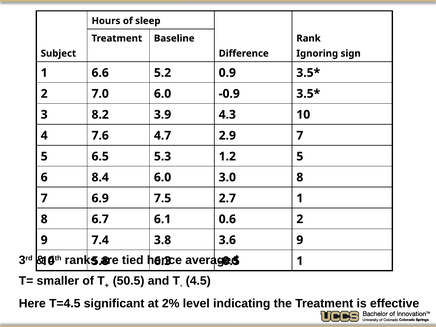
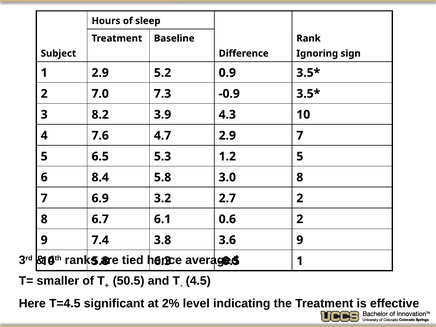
1 6.6: 6.6 -> 2.9 (100, 73)
7.0 6.0: 6.0 -> 7.3 (163, 94)
8.4 6.0: 6.0 -> 5.8 (163, 177)
7.5: 7.5 -> 3.2 (163, 198)
2.7 1: 1 -> 2 (300, 198)
